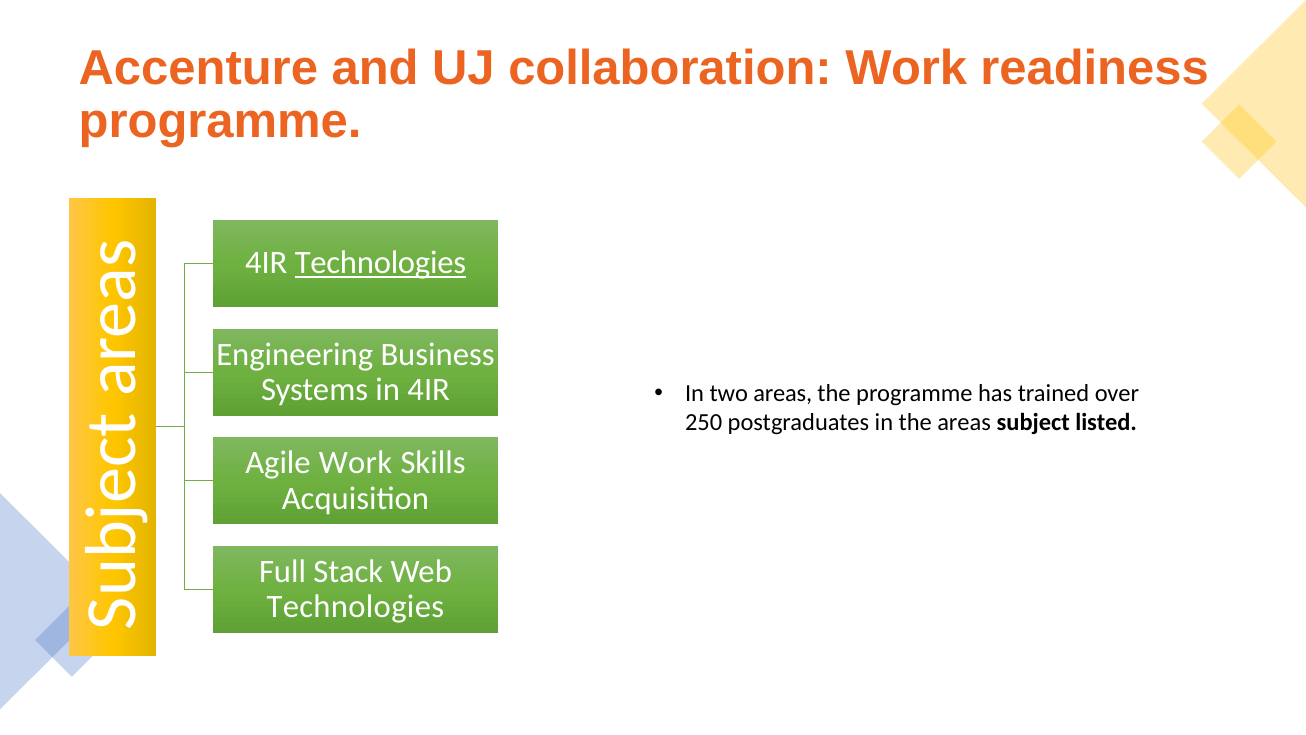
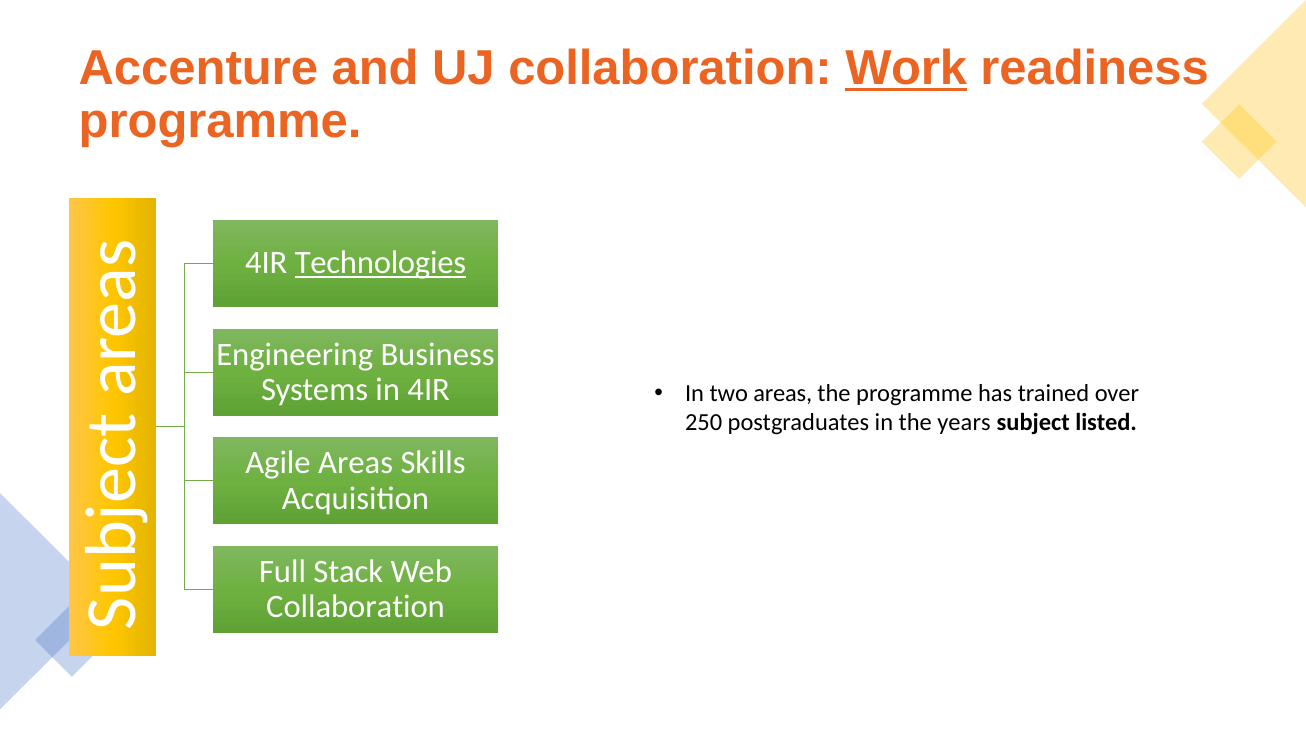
Work underline: none -> present (906, 69)
the areas: areas -> years (964, 423)
Agile Work: Work -> Areas (356, 463)
Technologies: Technologies -> Collaboration (356, 607)
